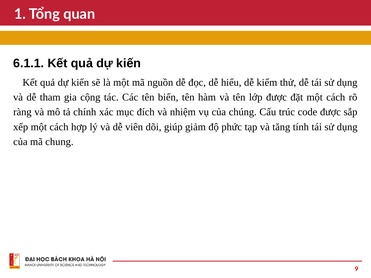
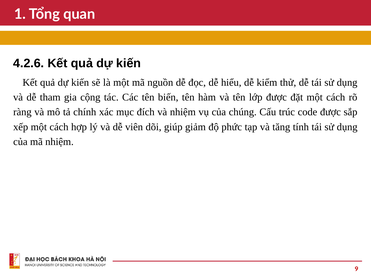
6.1.1: 6.1.1 -> 4.2.6 (29, 63)
mã chung: chung -> nhiệm (59, 142)
